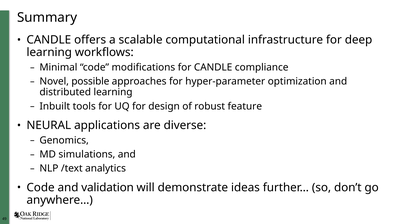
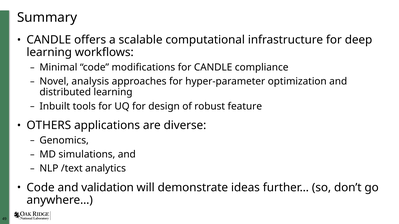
possible: possible -> analysis (90, 82)
NEURAL: NEURAL -> OTHERS (49, 126)
